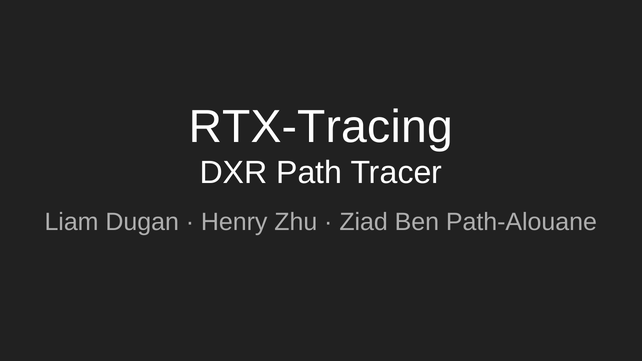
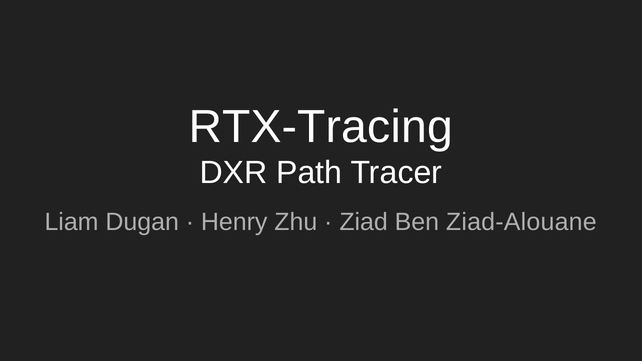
Path-Alouane: Path-Alouane -> Ziad-Alouane (521, 222)
